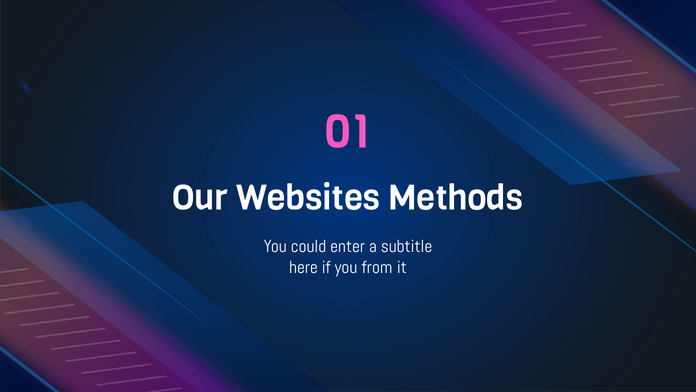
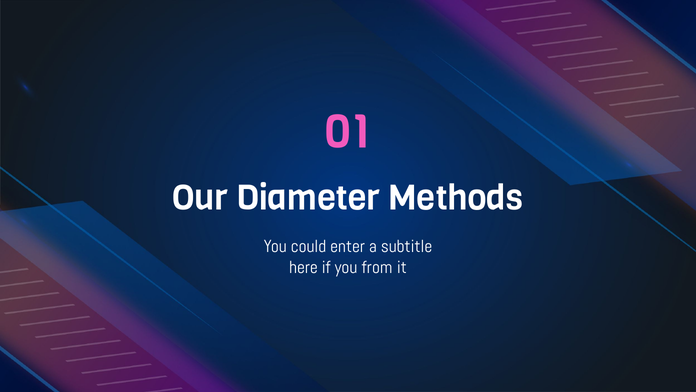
Websites: Websites -> Diameter (308, 198)
